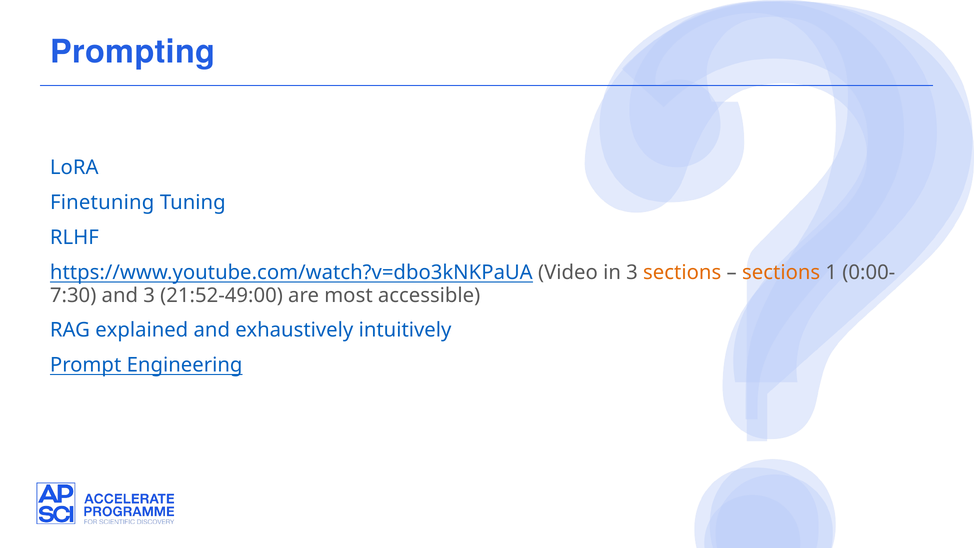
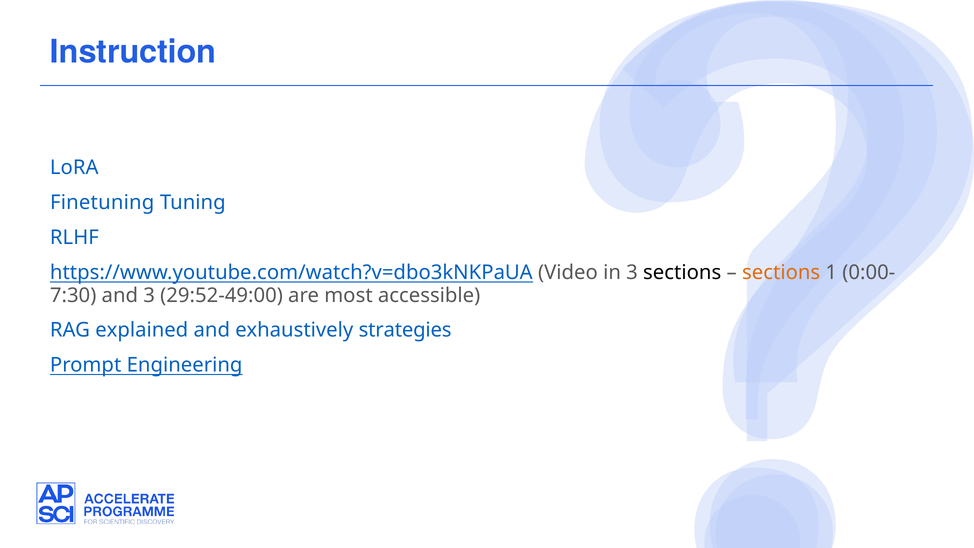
Prompting: Prompting -> Instruction (133, 52)
sections colour: orange -> black (682, 273)
21:52-49:00: 21:52-49:00 -> 29:52-49:00 (222, 295)
intuitively: intuitively -> strategies (405, 330)
